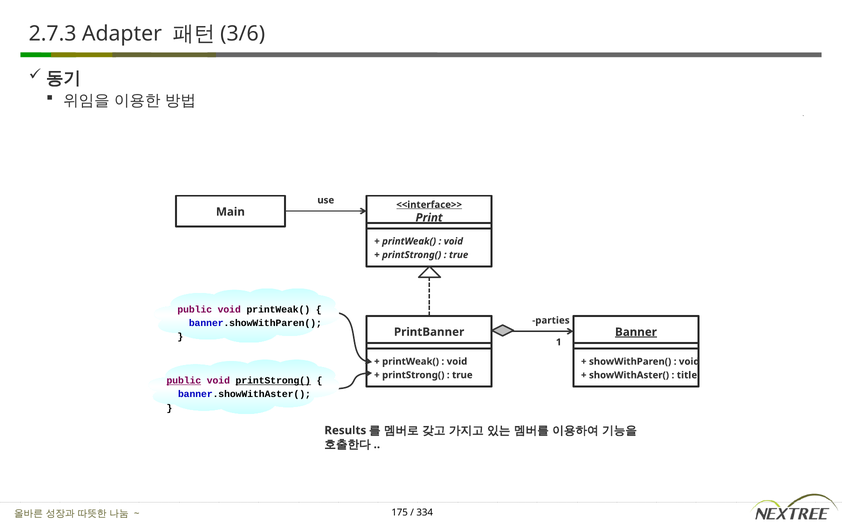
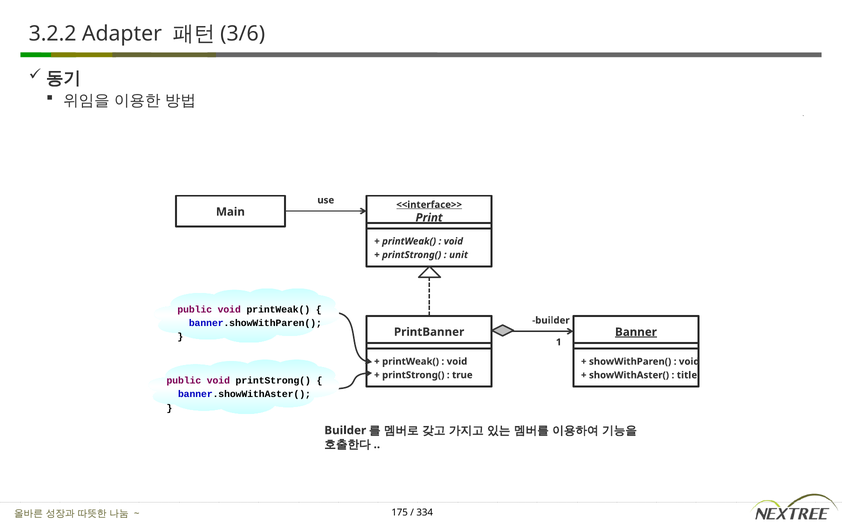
2.7.3: 2.7.3 -> 3.2.2 (53, 34)
true: true -> unit (459, 255)
parties: parties -> builder (551, 321)
public underline: present -> none (184, 381)
printStrong( underline: present -> none (273, 381)
Results: Results -> Builder (345, 431)
